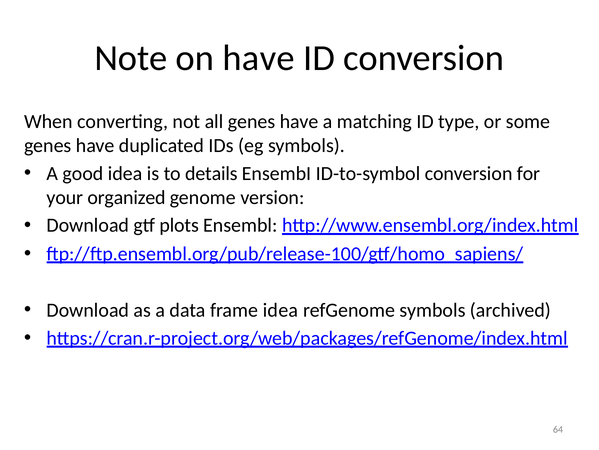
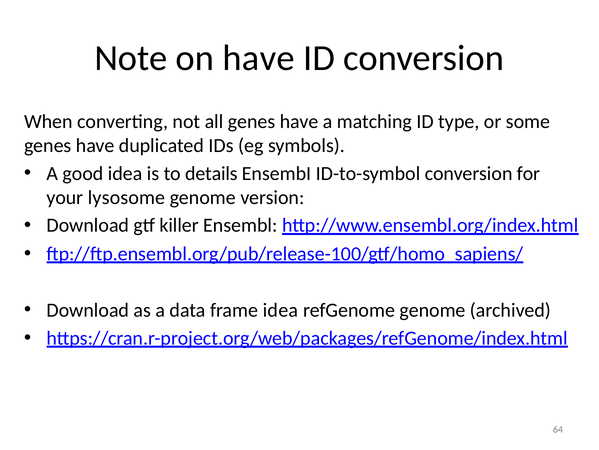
organized: organized -> lysosome (126, 197)
plots: plots -> killer (179, 225)
refGenome symbols: symbols -> genome (432, 310)
